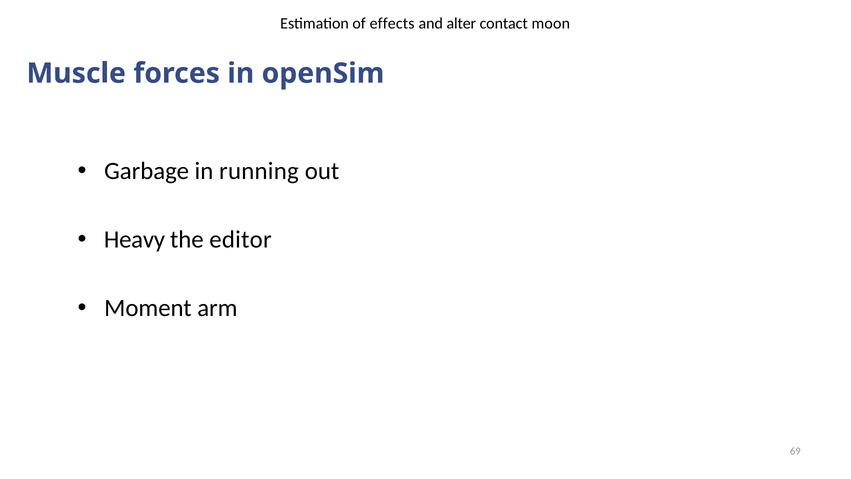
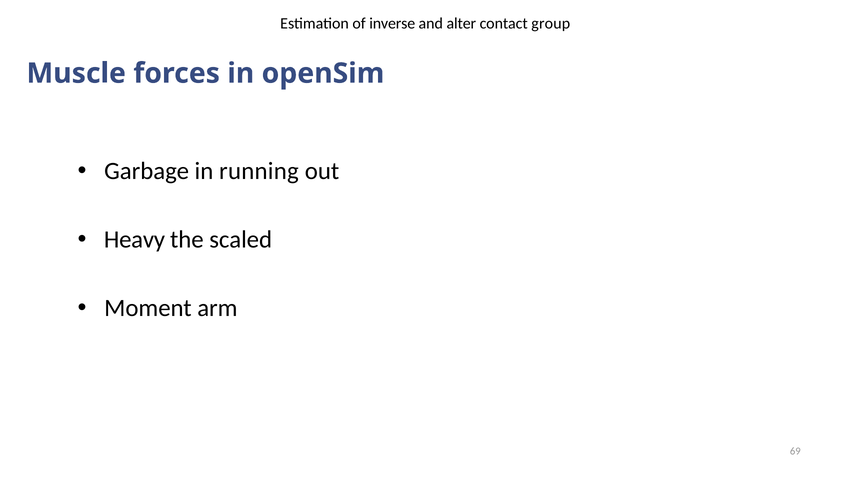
effects: effects -> inverse (392, 23)
moon: moon -> group (551, 23)
editor: editor -> scaled (241, 240)
